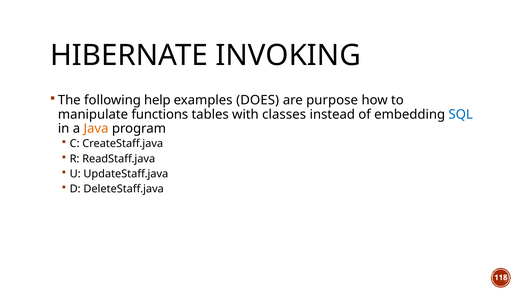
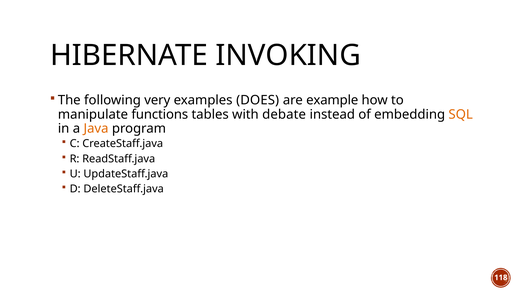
help: help -> very (157, 100)
purpose: purpose -> example (332, 100)
classes: classes -> debate (284, 115)
SQL colour: blue -> orange (461, 115)
